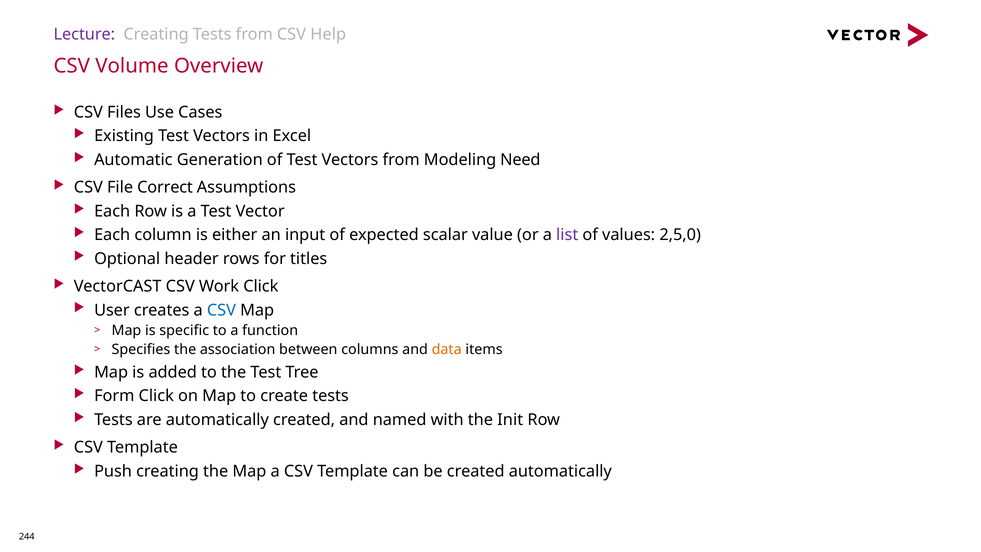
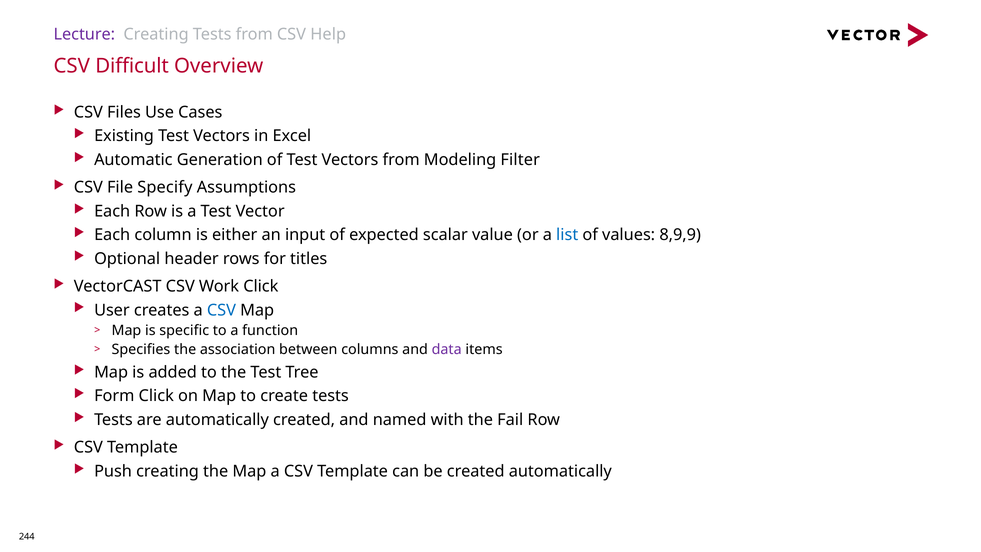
Volume: Volume -> Difficult (132, 66)
Need: Need -> Filter (520, 160)
Correct: Correct -> Specify (165, 187)
list colour: purple -> blue (567, 235)
2,5,0: 2,5,0 -> 8,9,9 (680, 235)
data colour: orange -> purple (447, 350)
Init: Init -> Fail (510, 420)
